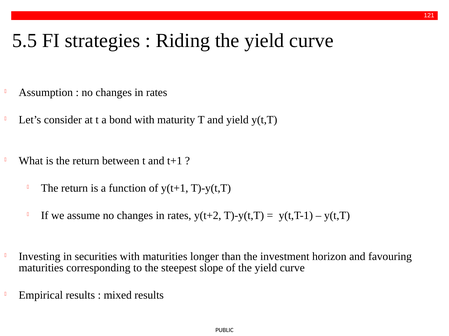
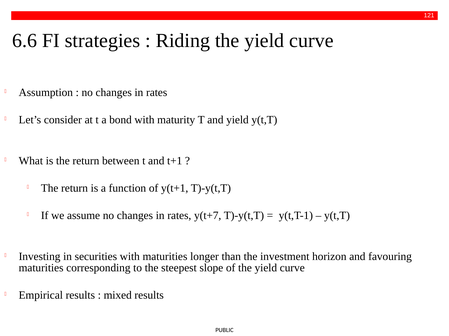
5.5: 5.5 -> 6.6 (25, 41)
y(t+2: y(t+2 -> y(t+7 (208, 216)
